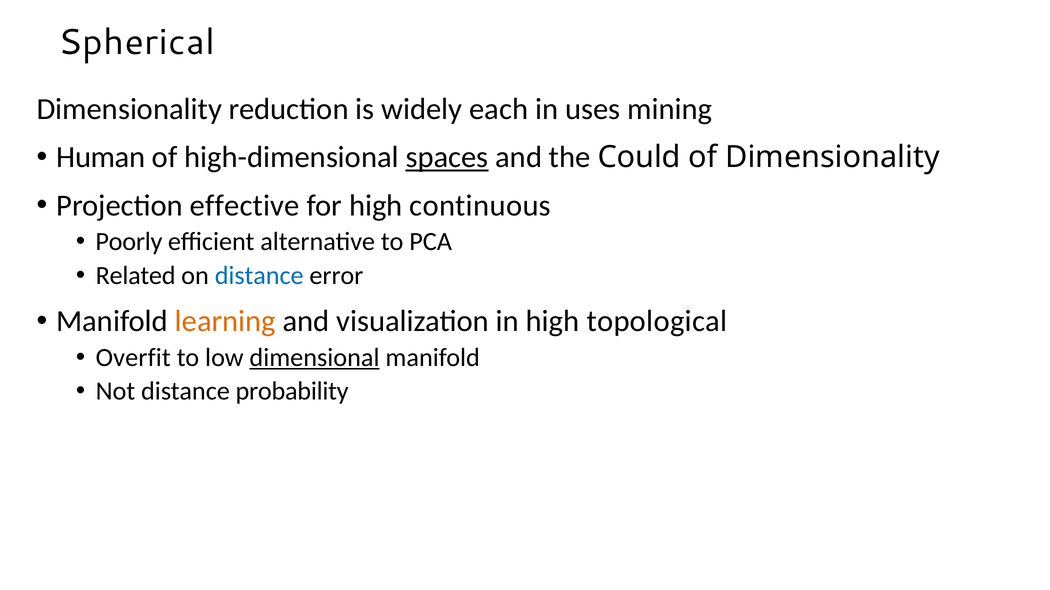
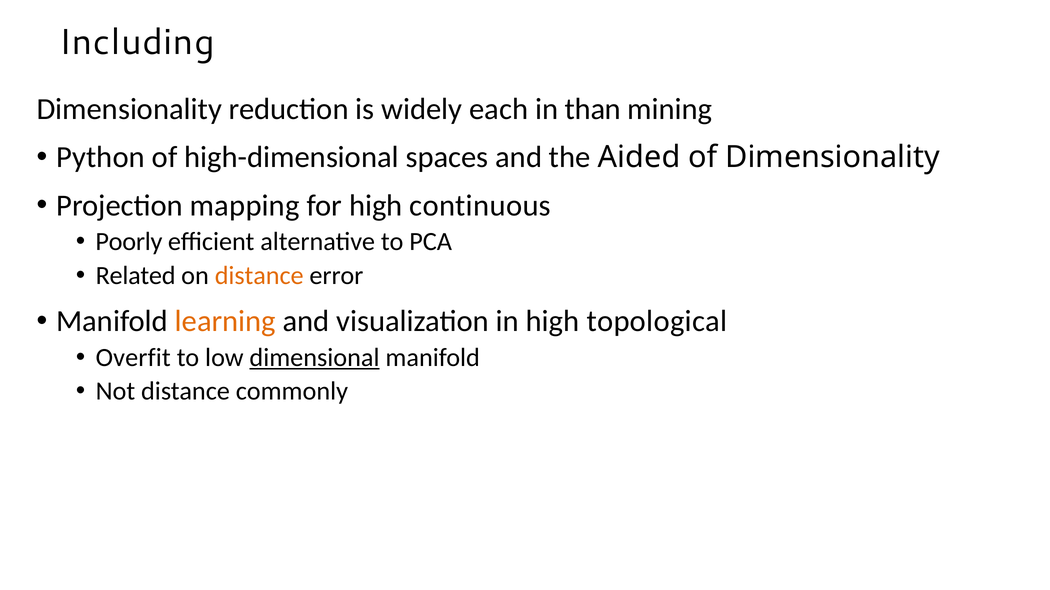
Spherical: Spherical -> Including (137, 42)
uses: uses -> than (593, 109)
Human: Human -> Python (101, 157)
spaces underline: present -> none (447, 157)
Could: Could -> Aided (639, 157)
effective: effective -> mapping (245, 206)
distance colour: blue -> orange (259, 276)
probability: probability -> commonly (292, 392)
